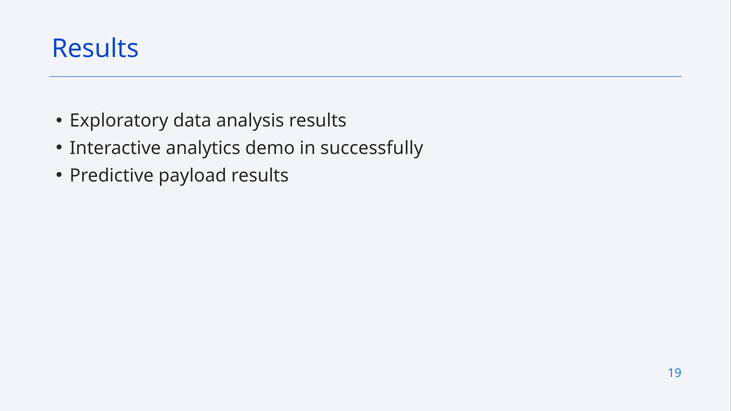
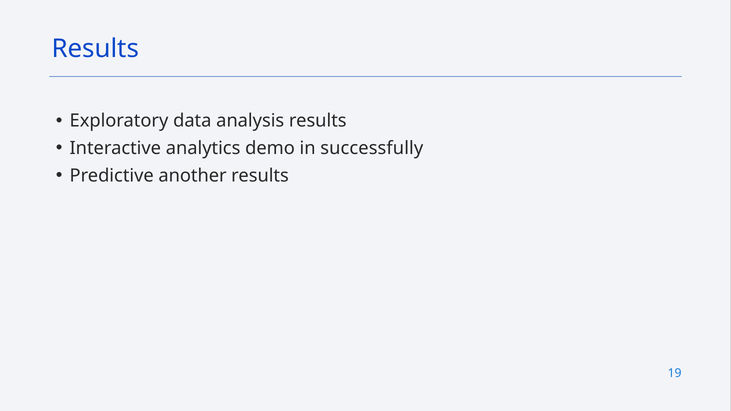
payload: payload -> another (193, 176)
